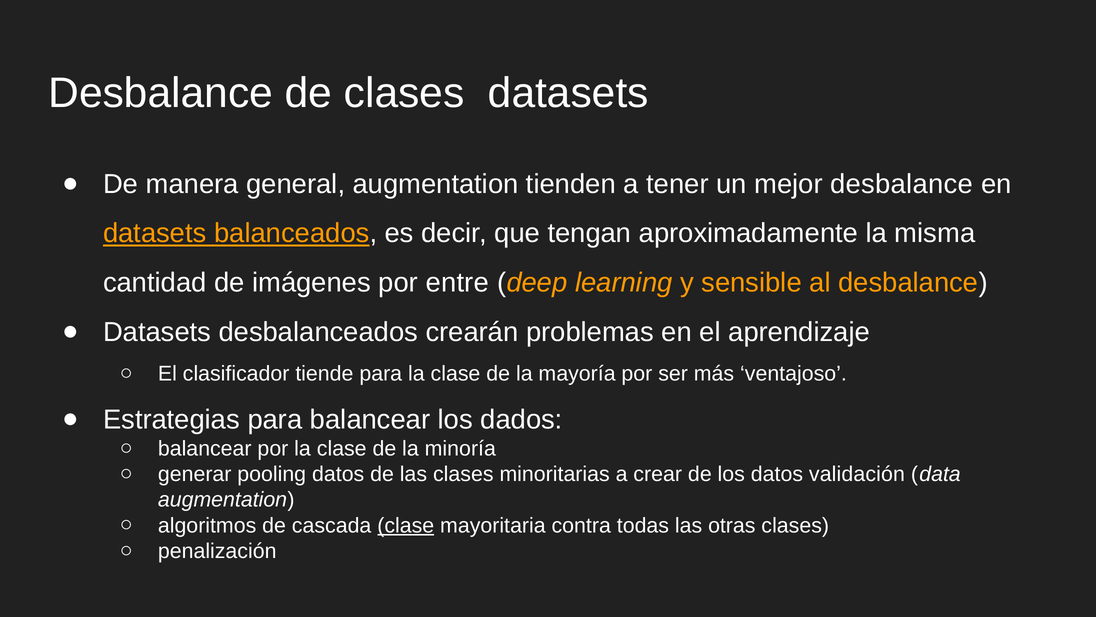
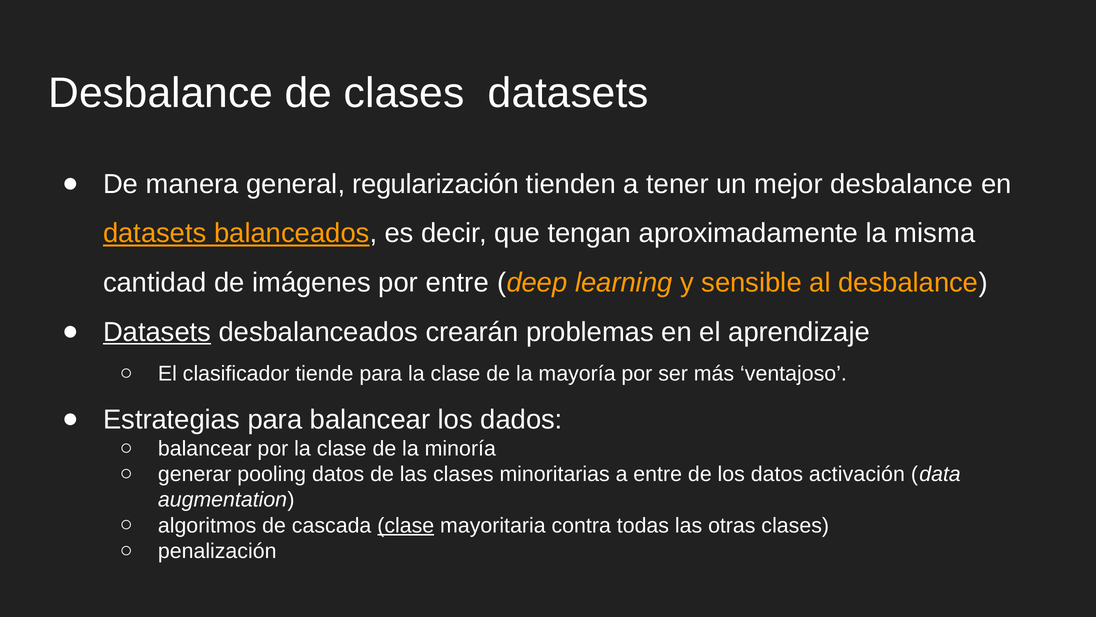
general augmentation: augmentation -> regularización (436, 184)
Datasets underline: none -> present (157, 332)
a crear: crear -> entre (658, 474)
validación: validación -> activación (857, 474)
